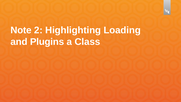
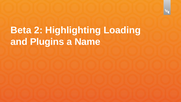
Note: Note -> Beta (21, 30)
Class: Class -> Name (88, 42)
